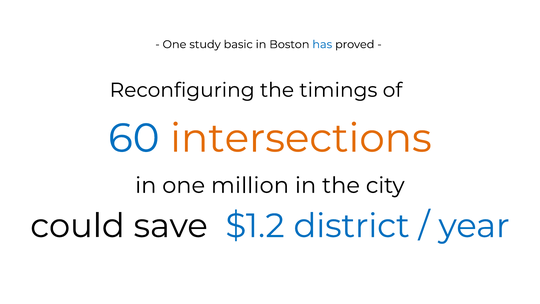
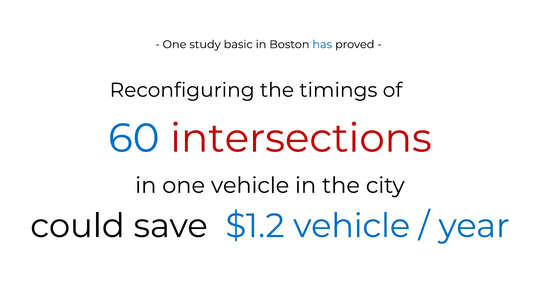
intersections colour: orange -> red (301, 138)
one million: million -> vehicle (250, 185)
$1.2 district: district -> vehicle (352, 226)
